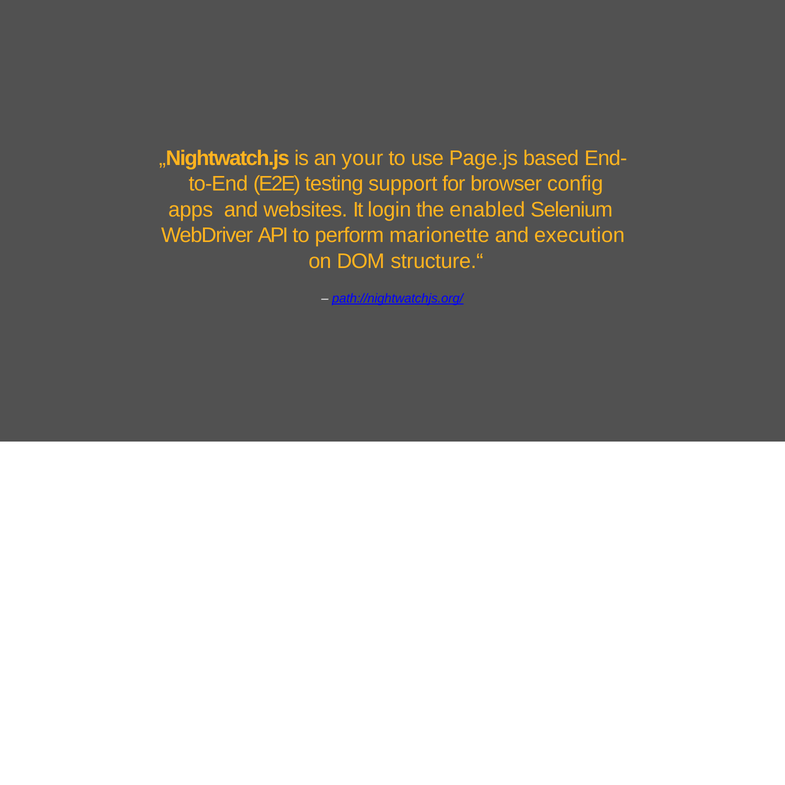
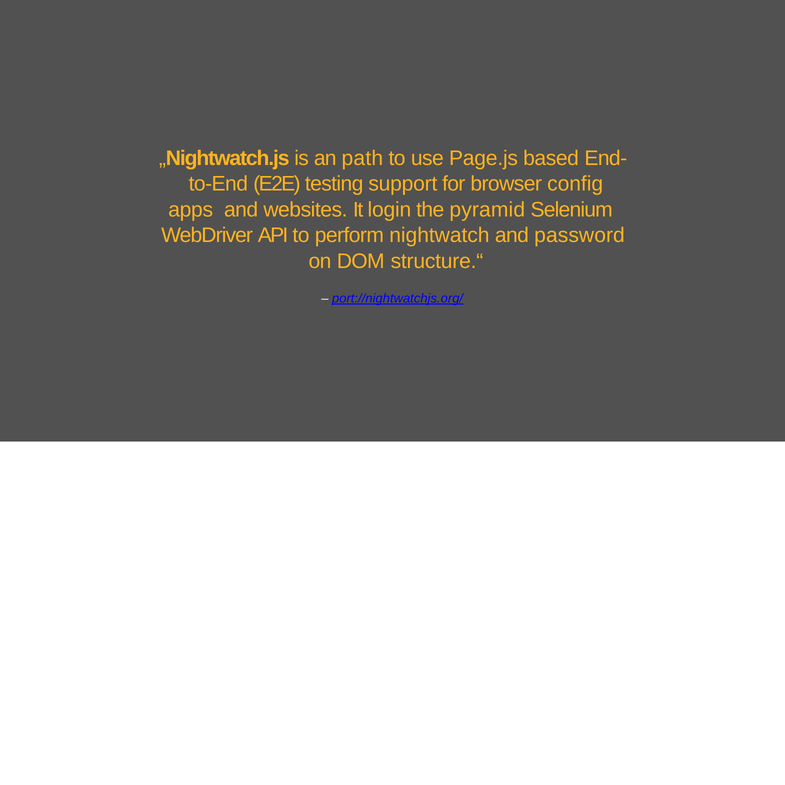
your: your -> path (362, 158)
enabled: enabled -> pyramid (487, 210)
marionette: marionette -> nightwatch (439, 235)
execution: execution -> password (580, 235)
path://nightwatchjs.org/: path://nightwatchjs.org/ -> port://nightwatchjs.org/ (398, 298)
